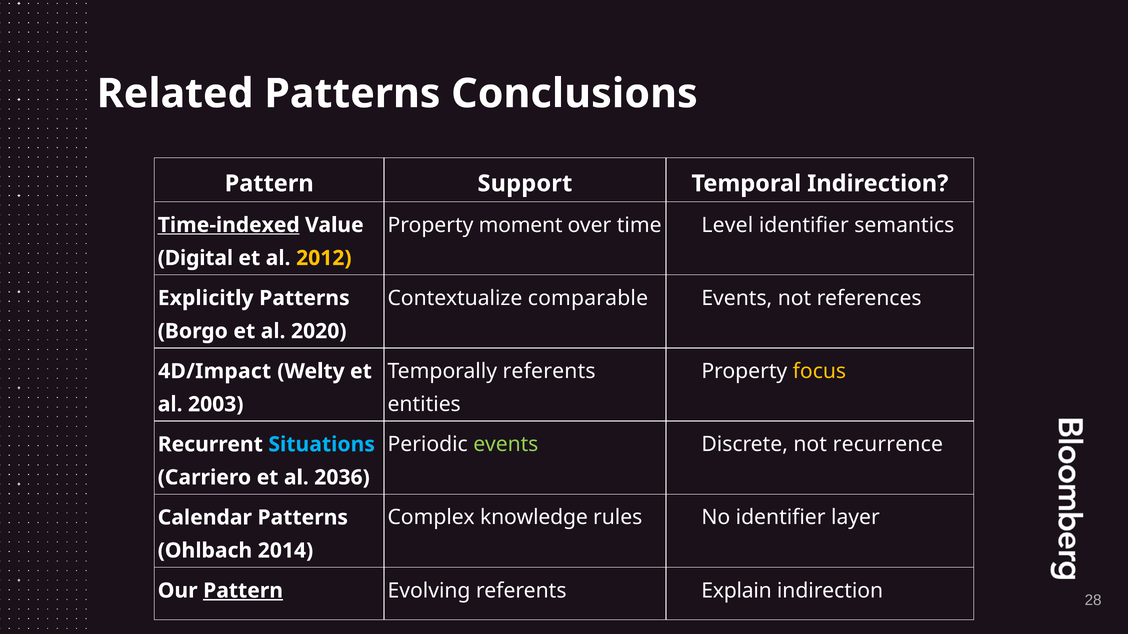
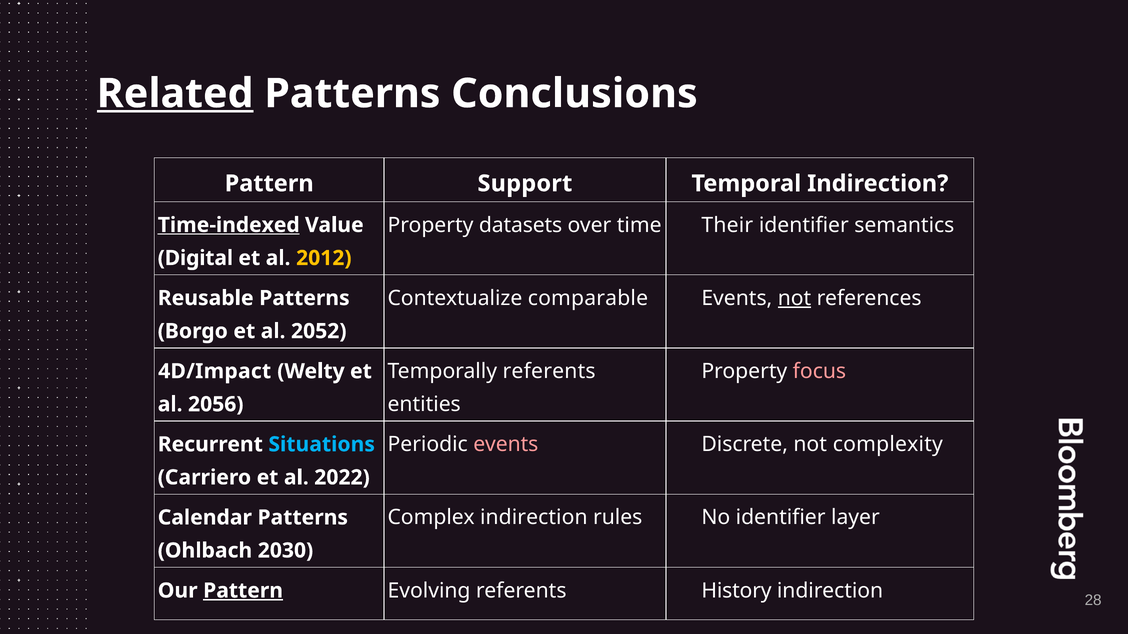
Related underline: none -> present (175, 94)
moment: moment -> datasets (521, 225)
Level: Level -> Their (727, 225)
not underline: none -> present (794, 298)
Explicitly: Explicitly -> Reusable (206, 298)
2020: 2020 -> 2052 (319, 331)
focus colour: yellow -> pink (819, 372)
2003: 2003 -> 2056 (216, 405)
events colour: light green -> pink (506, 445)
recurrence: recurrence -> complexity (888, 445)
2036: 2036 -> 2022 (342, 478)
Complex knowledge: knowledge -> indirection (534, 518)
2014: 2014 -> 2030 (285, 551)
Explain: Explain -> History (737, 591)
